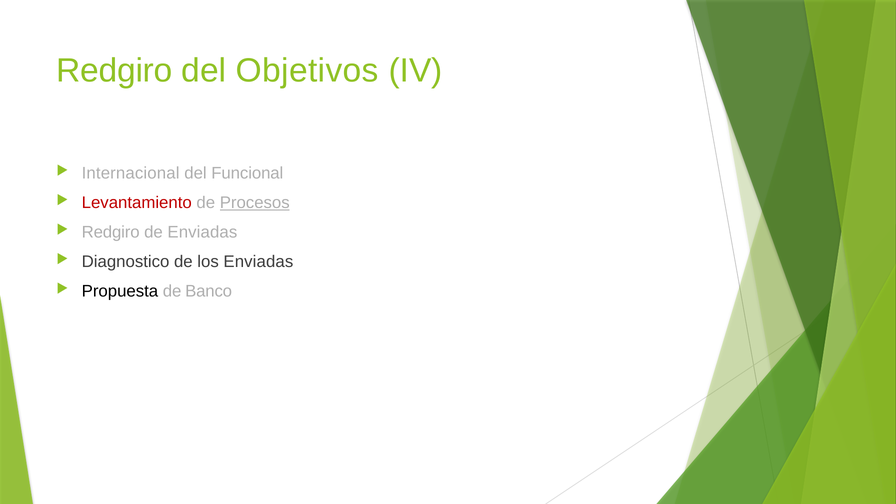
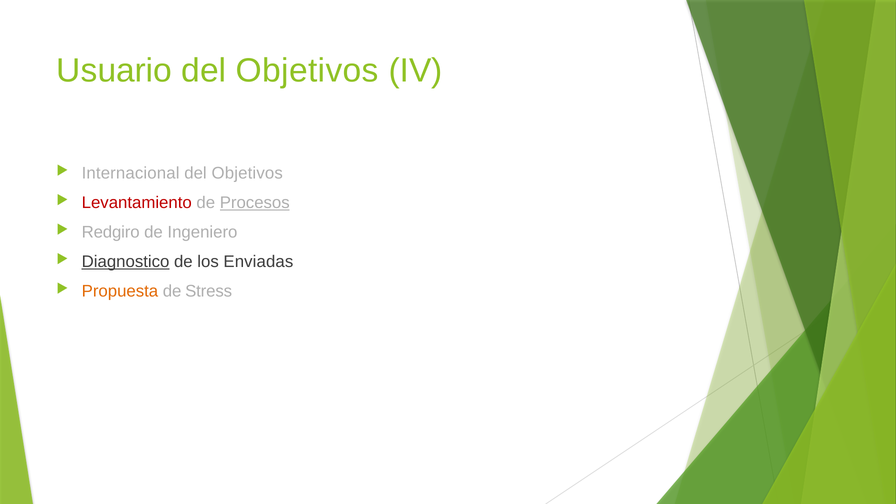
Redgiro: Redgiro -> Usuario (114, 71)
Funcional: Funcional -> Objetivos (247, 173)
de Enviadas: Enviadas -> Ingeniero (202, 232)
Diagnostico underline: none -> present (126, 262)
Propuesta colour: black -> orange (120, 291)
Banco: Banco -> Stress (209, 291)
